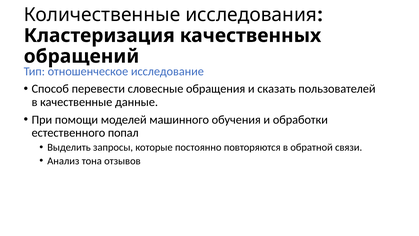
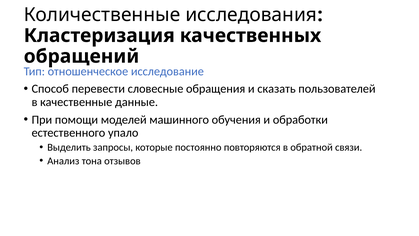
попал: попал -> упало (123, 133)
